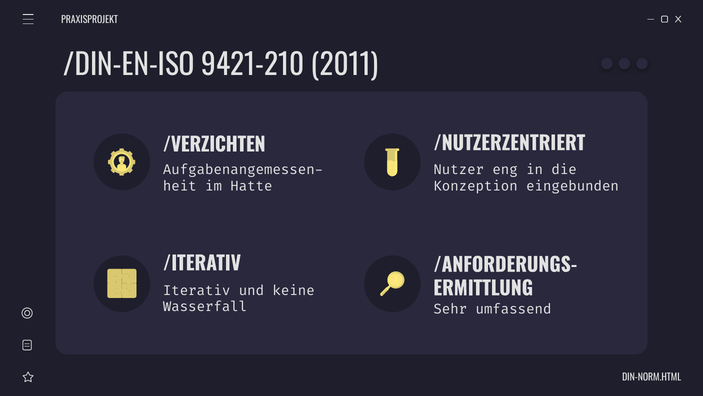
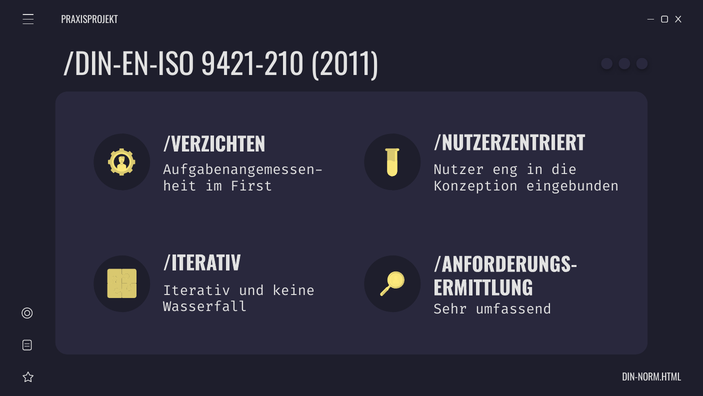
Hatte: Hatte -> First (251, 186)
